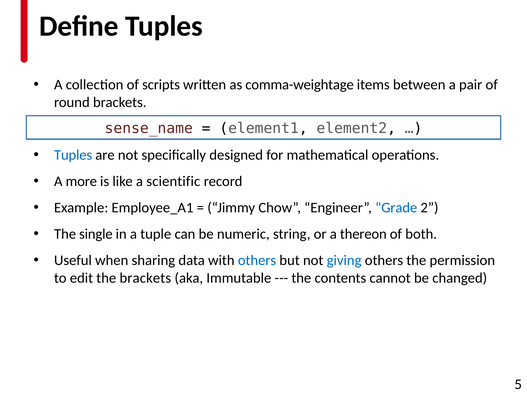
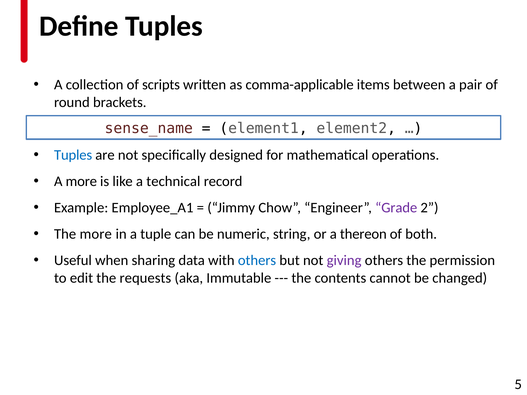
comma-weightage: comma-weightage -> comma-applicable (300, 85)
scientific: scientific -> technical (173, 181)
Grade colour: blue -> purple (396, 208)
The single: single -> more (96, 234)
giving colour: blue -> purple (344, 261)
the brackets: brackets -> requests (145, 278)
